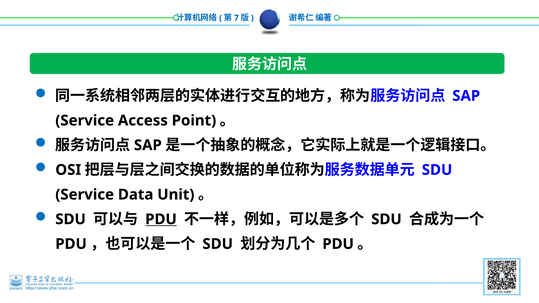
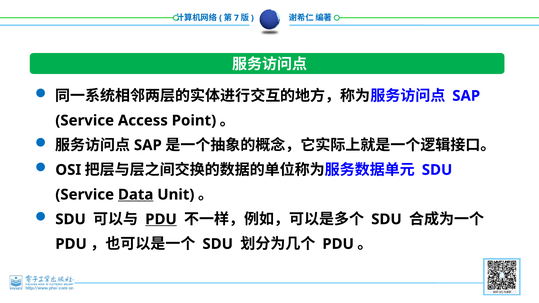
Data underline: none -> present (136, 195)
